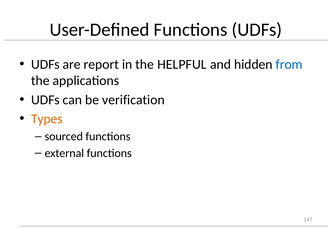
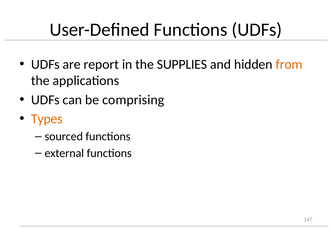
HELPFUL: HELPFUL -> SUPPLIES (182, 64)
from colour: blue -> orange (289, 64)
verification: verification -> comprising (133, 100)
